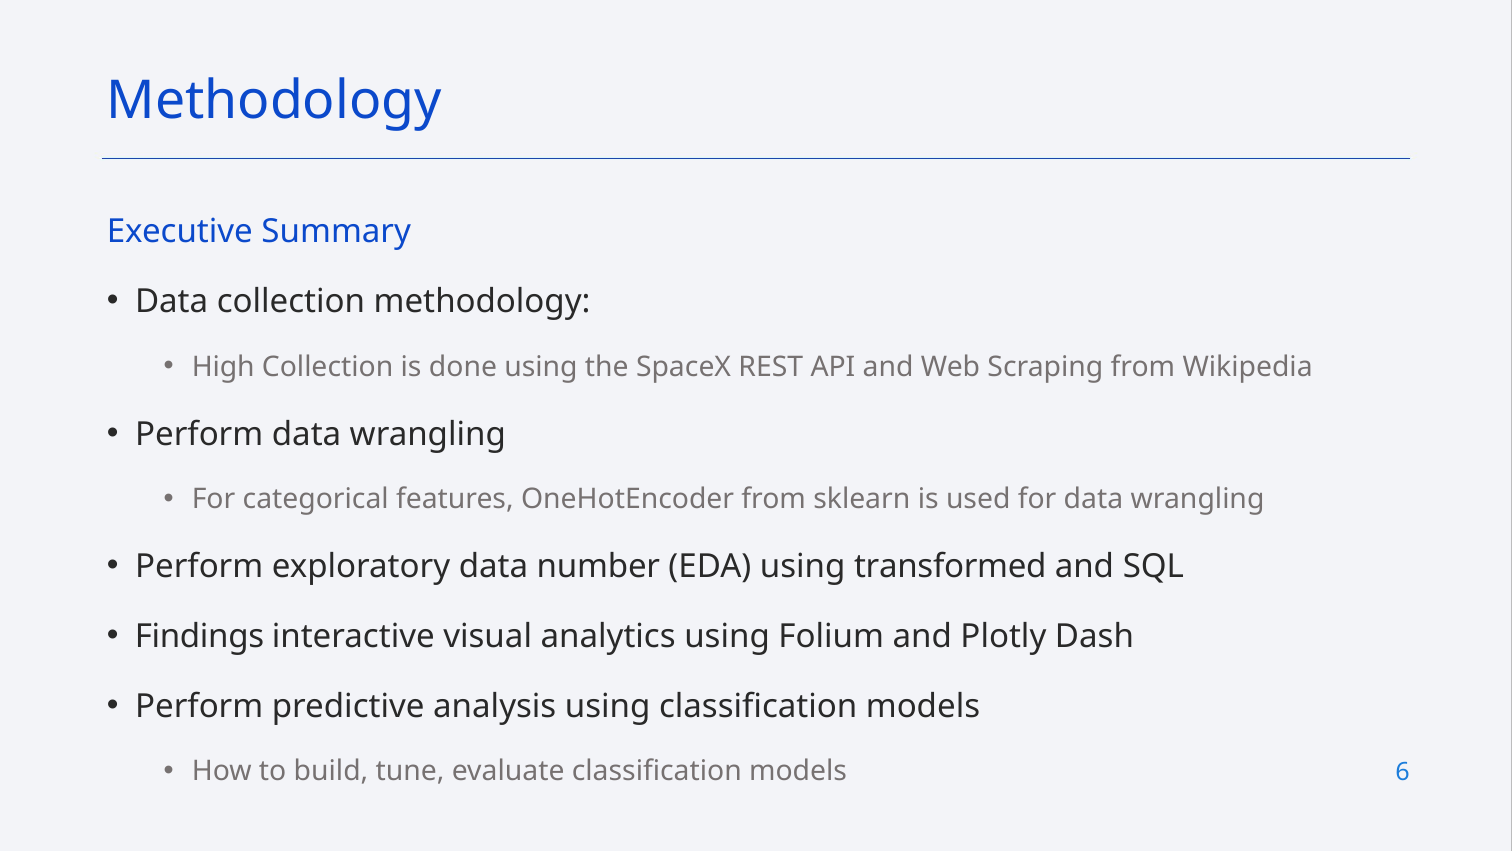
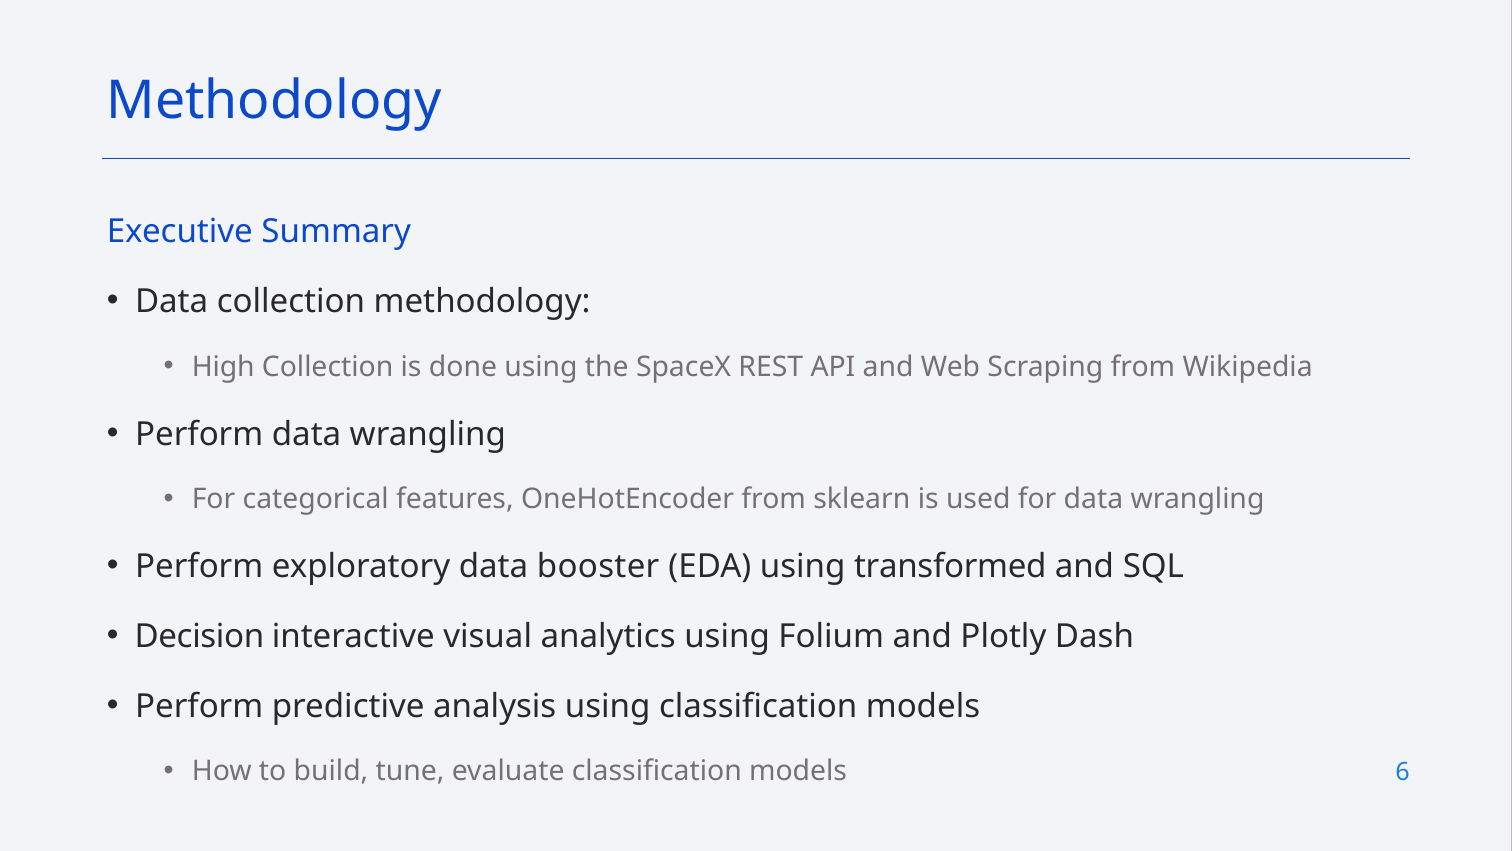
number: number -> booster (598, 566)
Findings: Findings -> Decision (199, 636)
